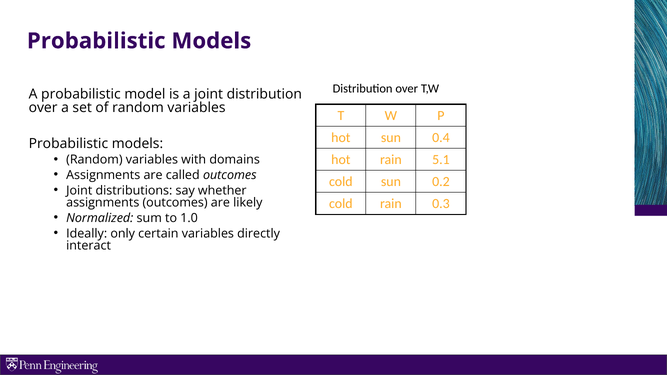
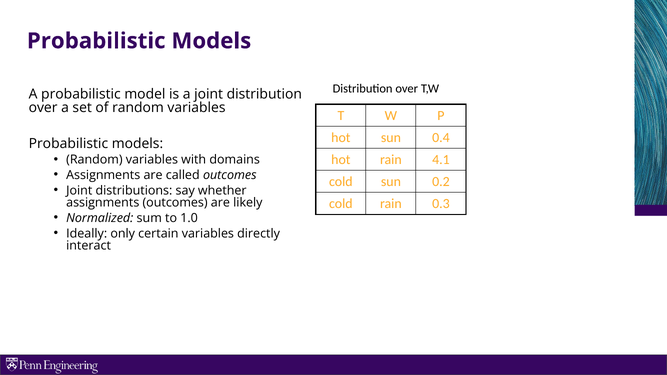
5.1: 5.1 -> 4.1 (441, 160)
